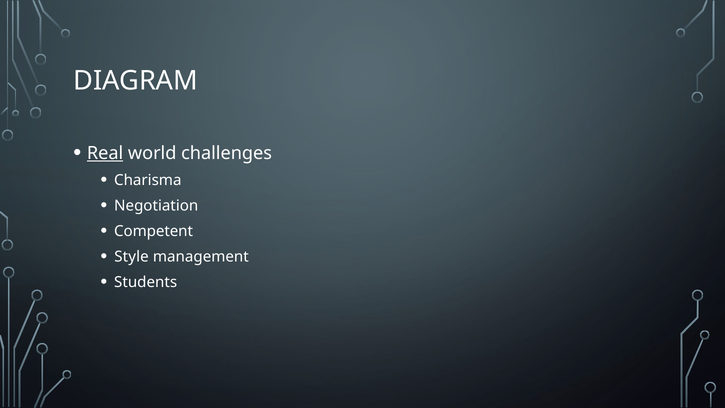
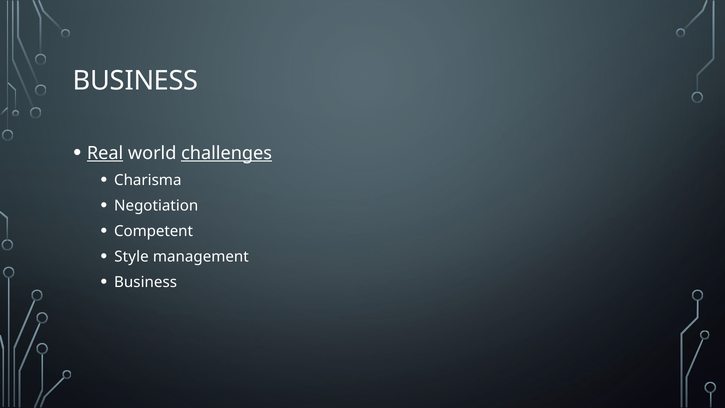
DIAGRAM: DIAGRAM -> BUSINESS (136, 81)
challenges underline: none -> present (227, 153)
Students: Students -> Business (146, 282)
